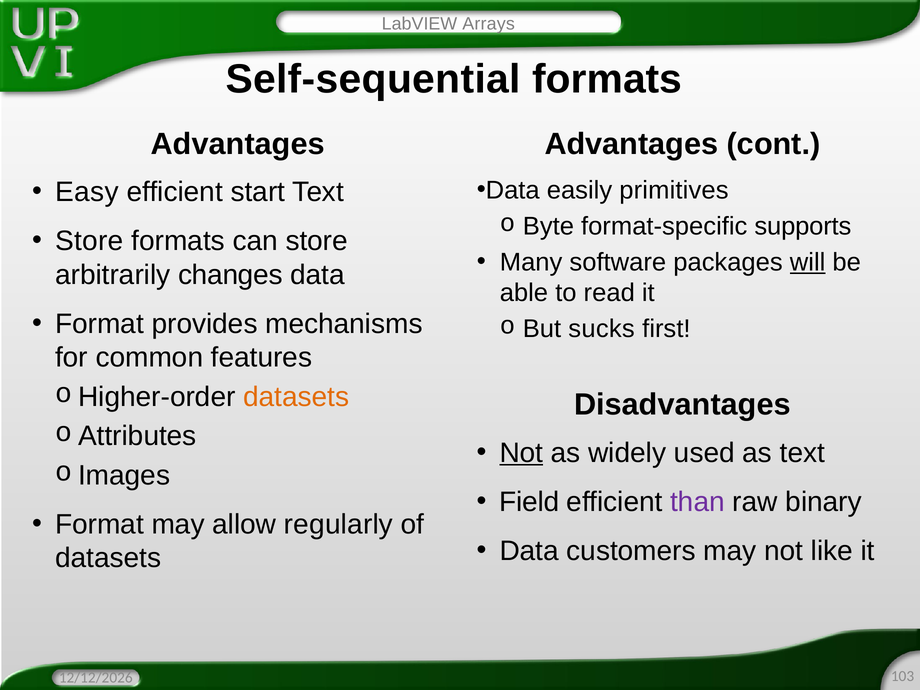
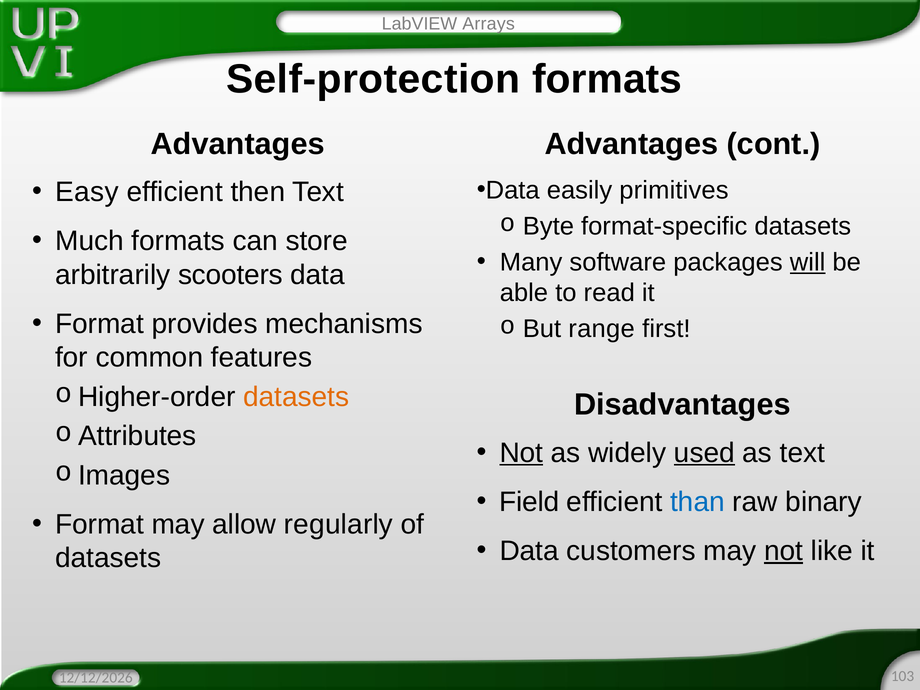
Self-sequential: Self-sequential -> Self-protection (373, 79)
start: start -> then (258, 192)
format-specific supports: supports -> datasets (803, 226)
Store: Store -> Much (89, 241)
changes: changes -> scooters (230, 275)
sucks: sucks -> range (602, 329)
used underline: none -> present (704, 453)
than colour: purple -> blue (697, 502)
not underline: none -> present (784, 551)
